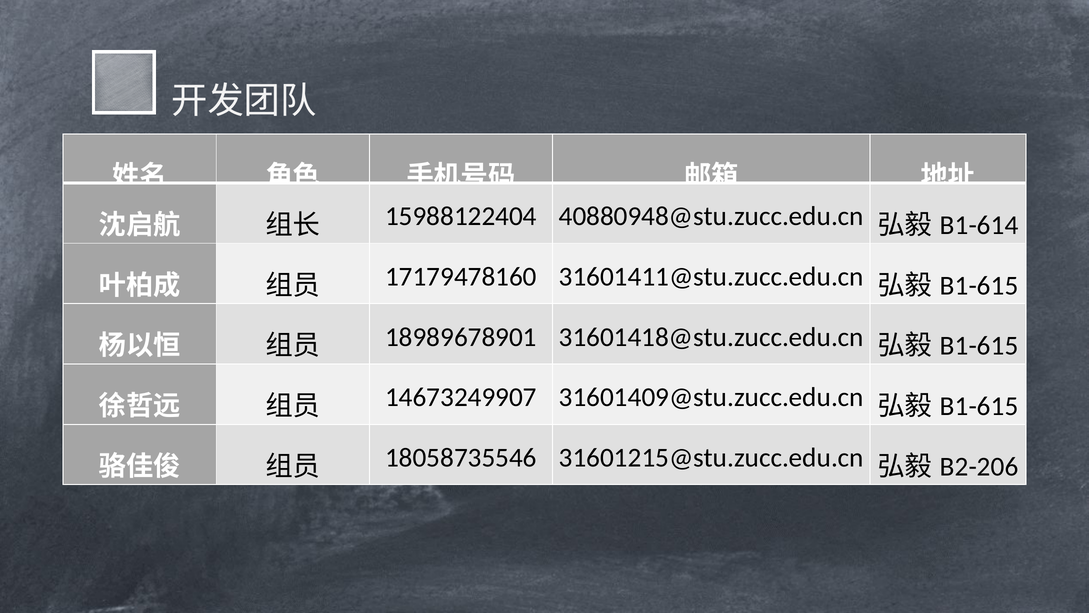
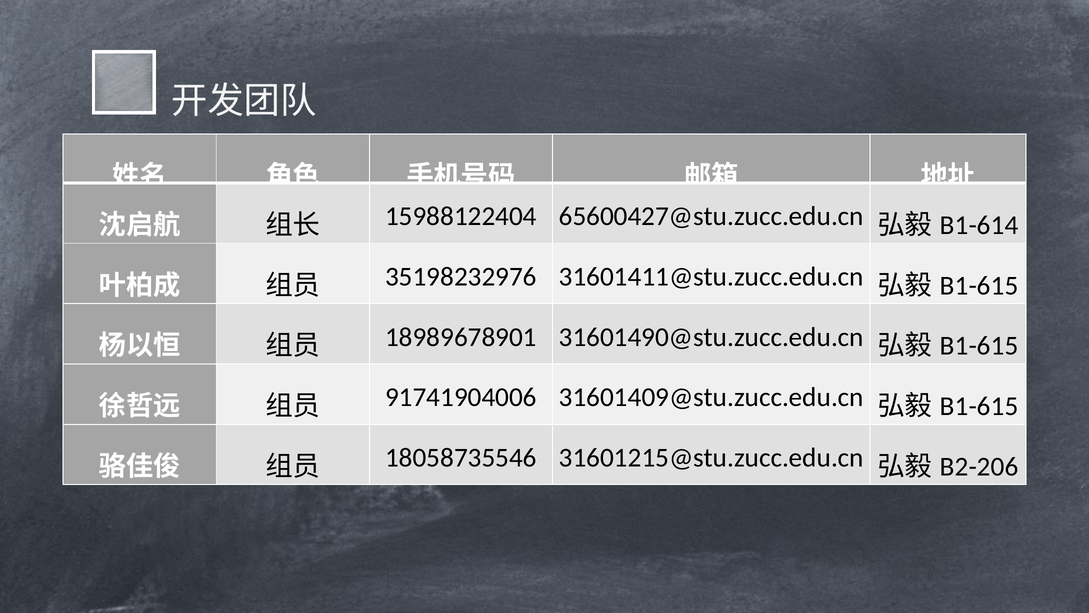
40880948@stu.zucc.edu.cn: 40880948@stu.zucc.edu.cn -> 65600427@stu.zucc.edu.cn (711, 216)
17179478160: 17179478160 -> 35198232976 (461, 277)
31601418@stu.zucc.edu.cn: 31601418@stu.zucc.edu.cn -> 31601490@stu.zucc.edu.cn (711, 337)
14673249907: 14673249907 -> 91741904006 (461, 397)
